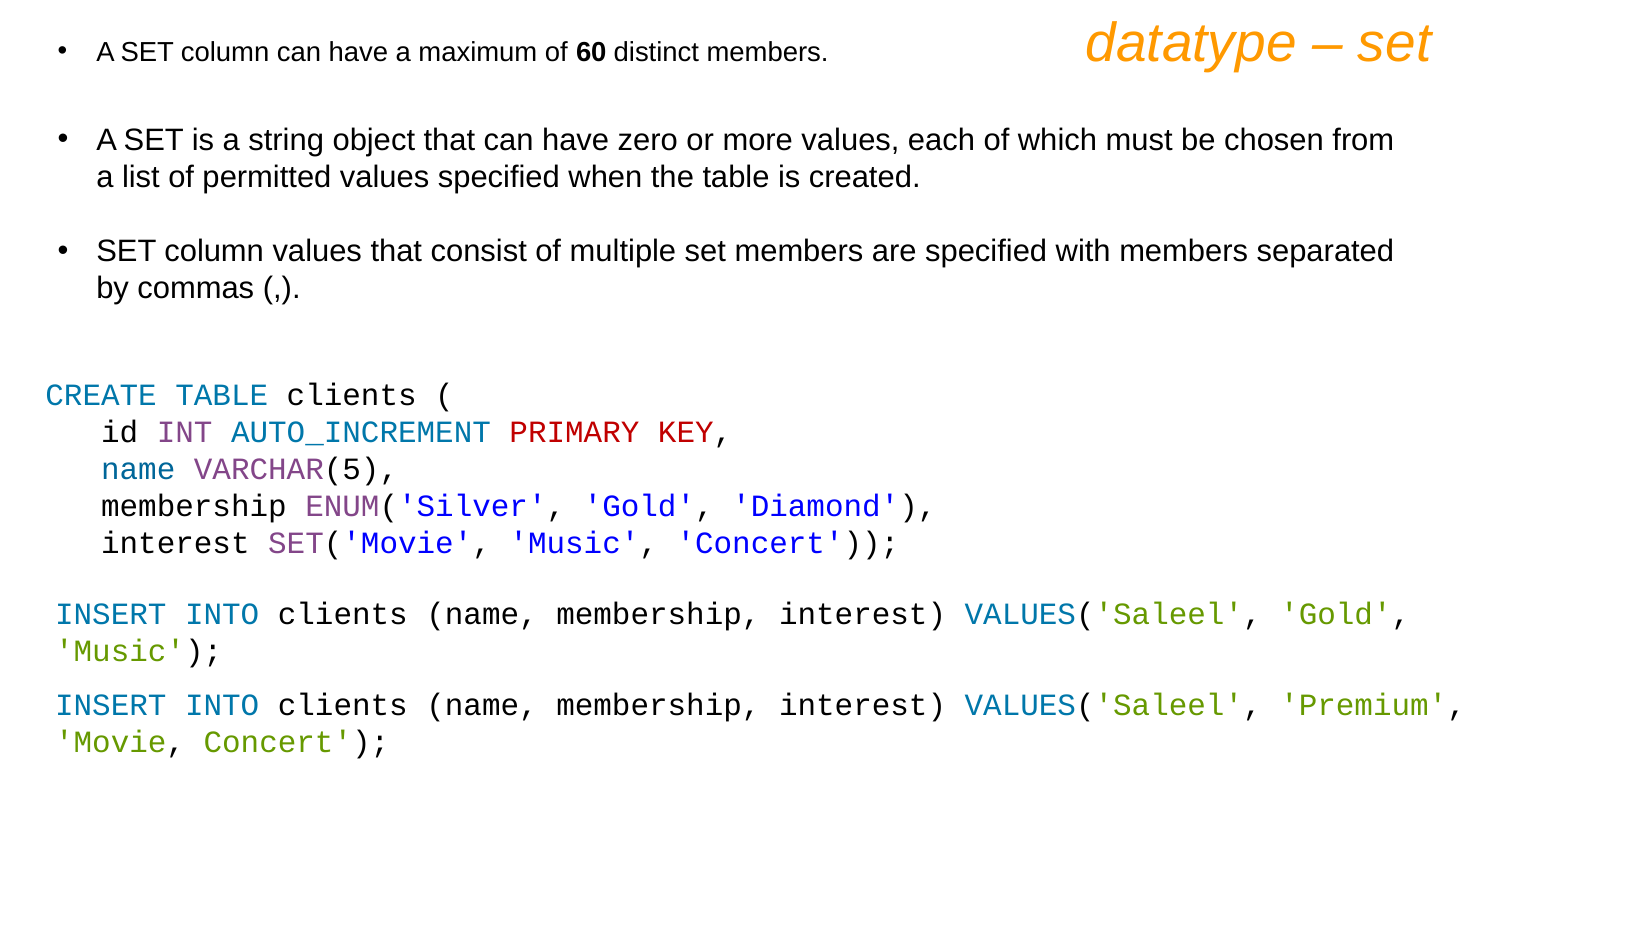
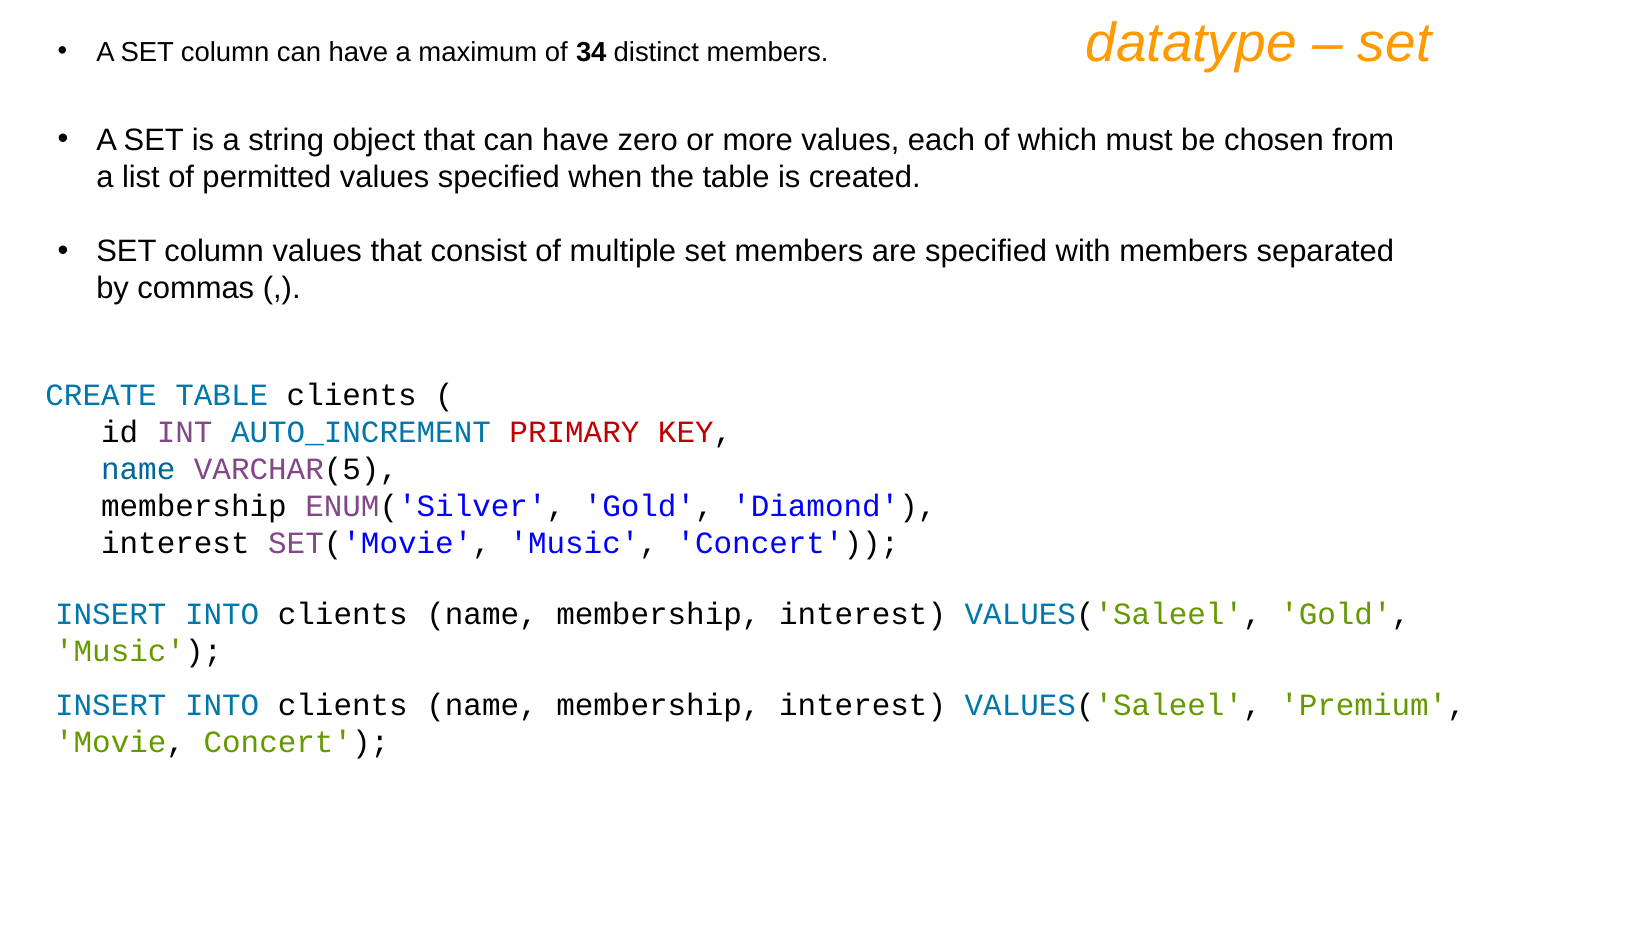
60: 60 -> 34 (591, 52)
